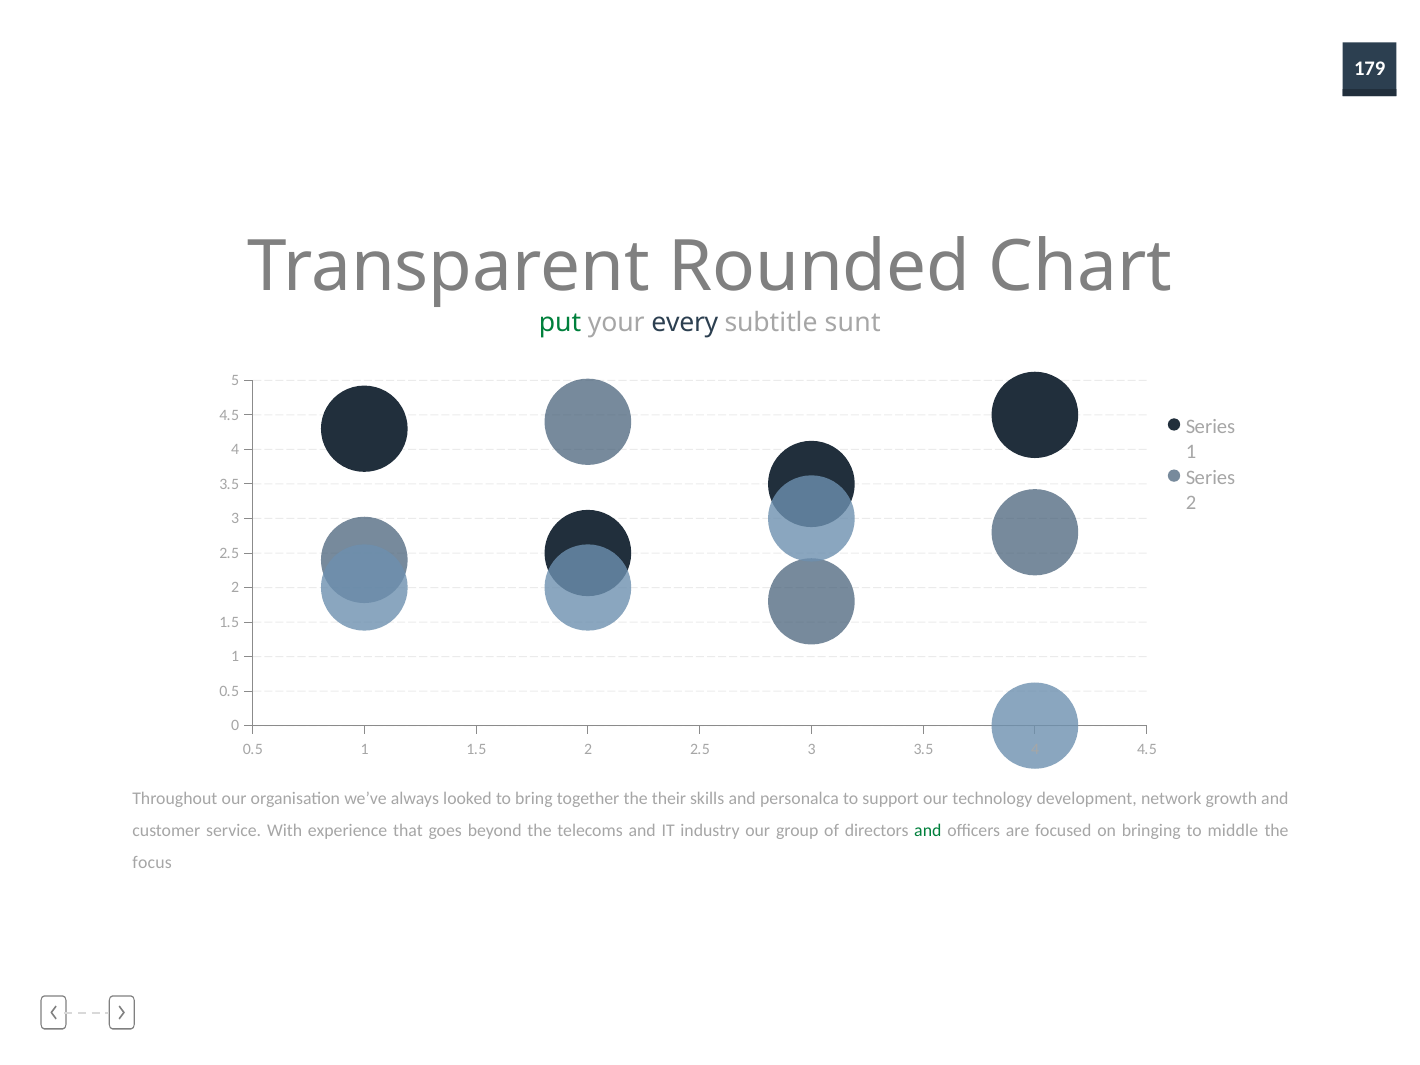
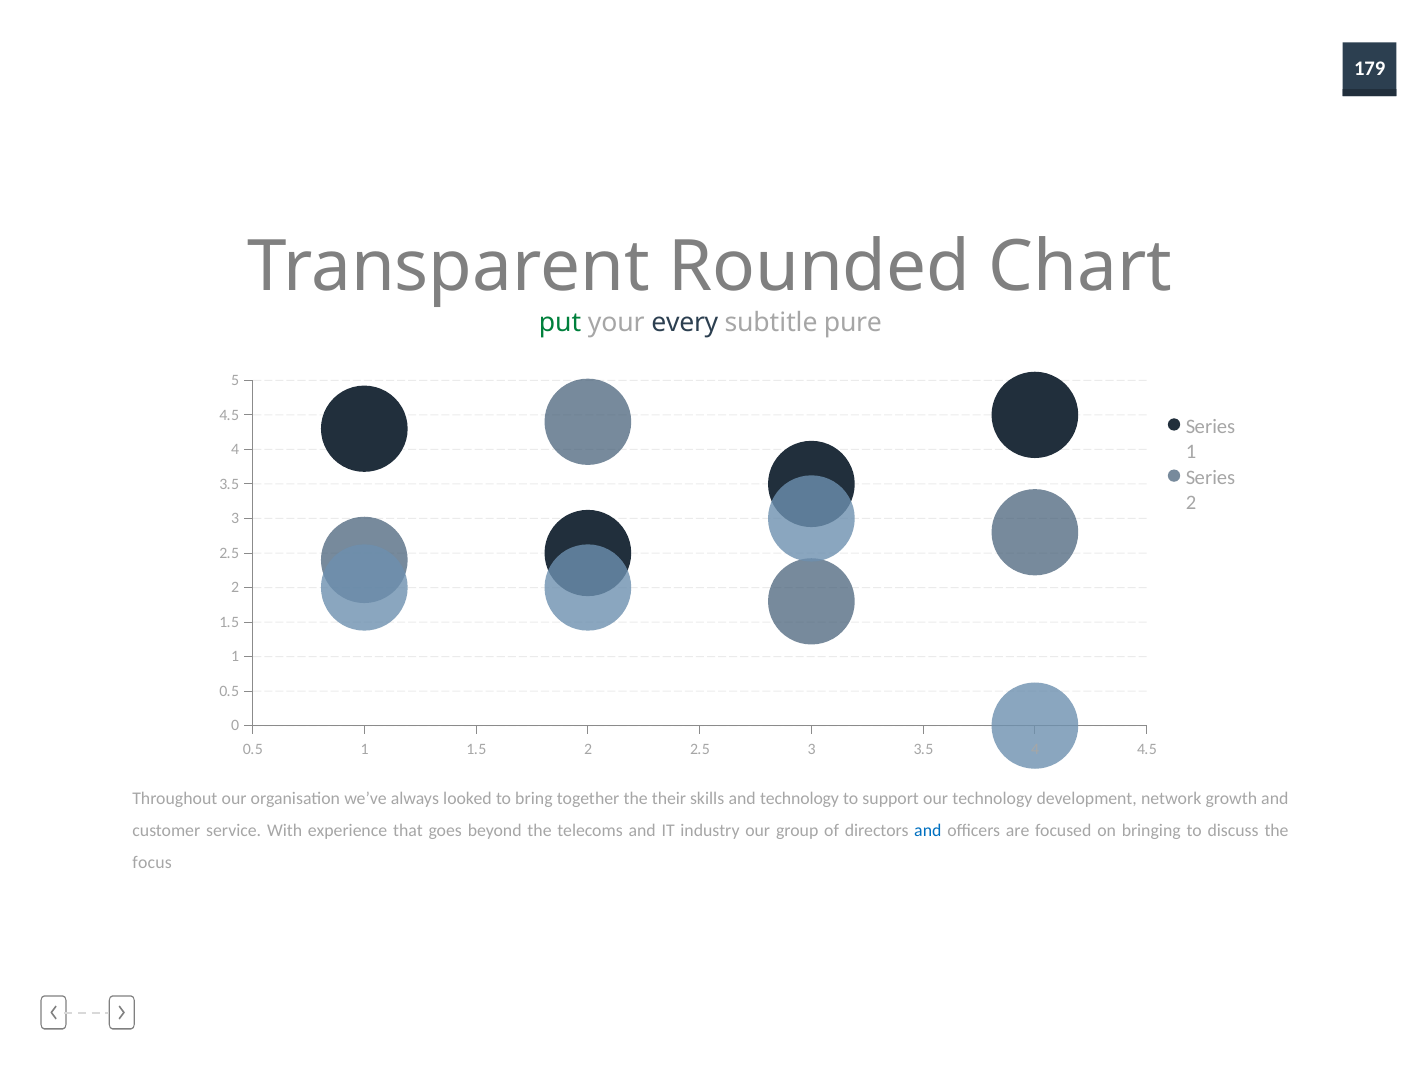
sunt: sunt -> pure (853, 323)
and personalca: personalca -> technology (800, 798)
and colour: green -> blue (928, 830)
middle: middle -> discuss (1233, 830)
